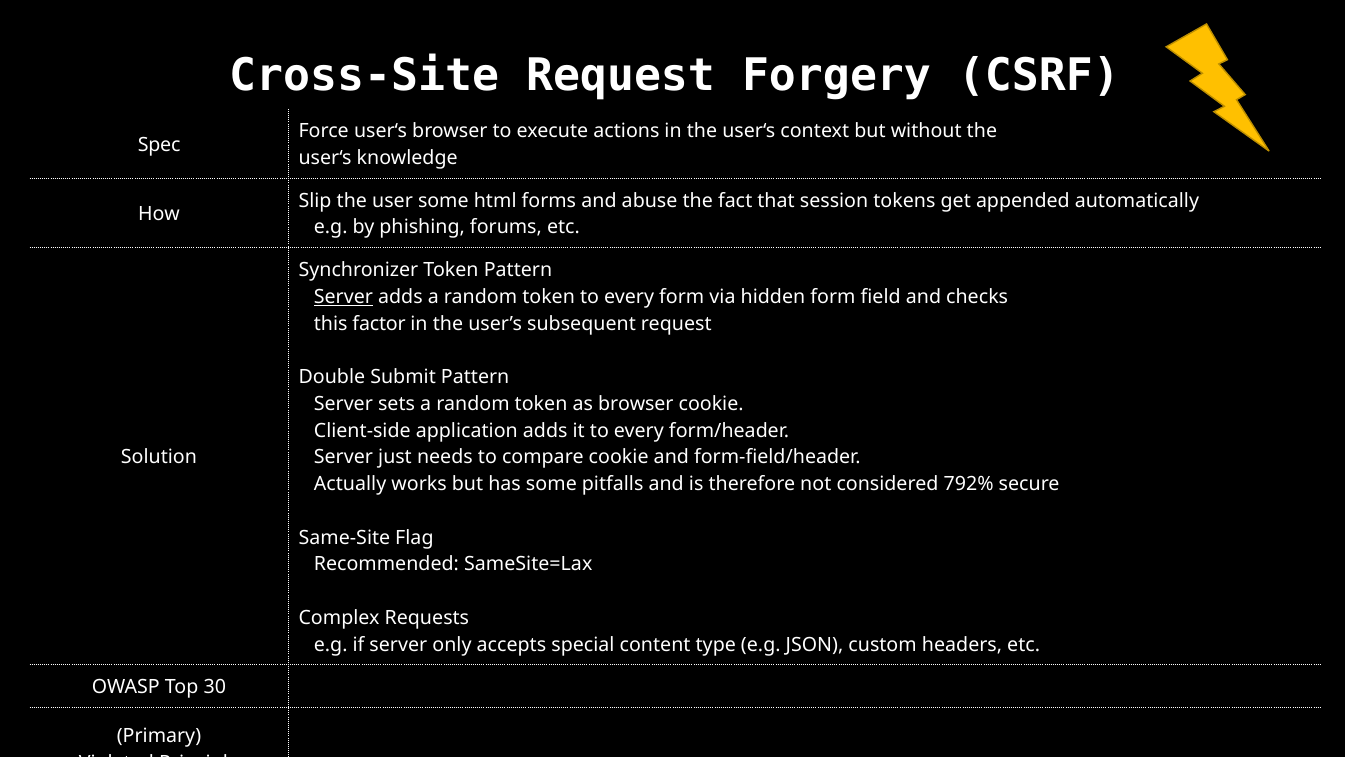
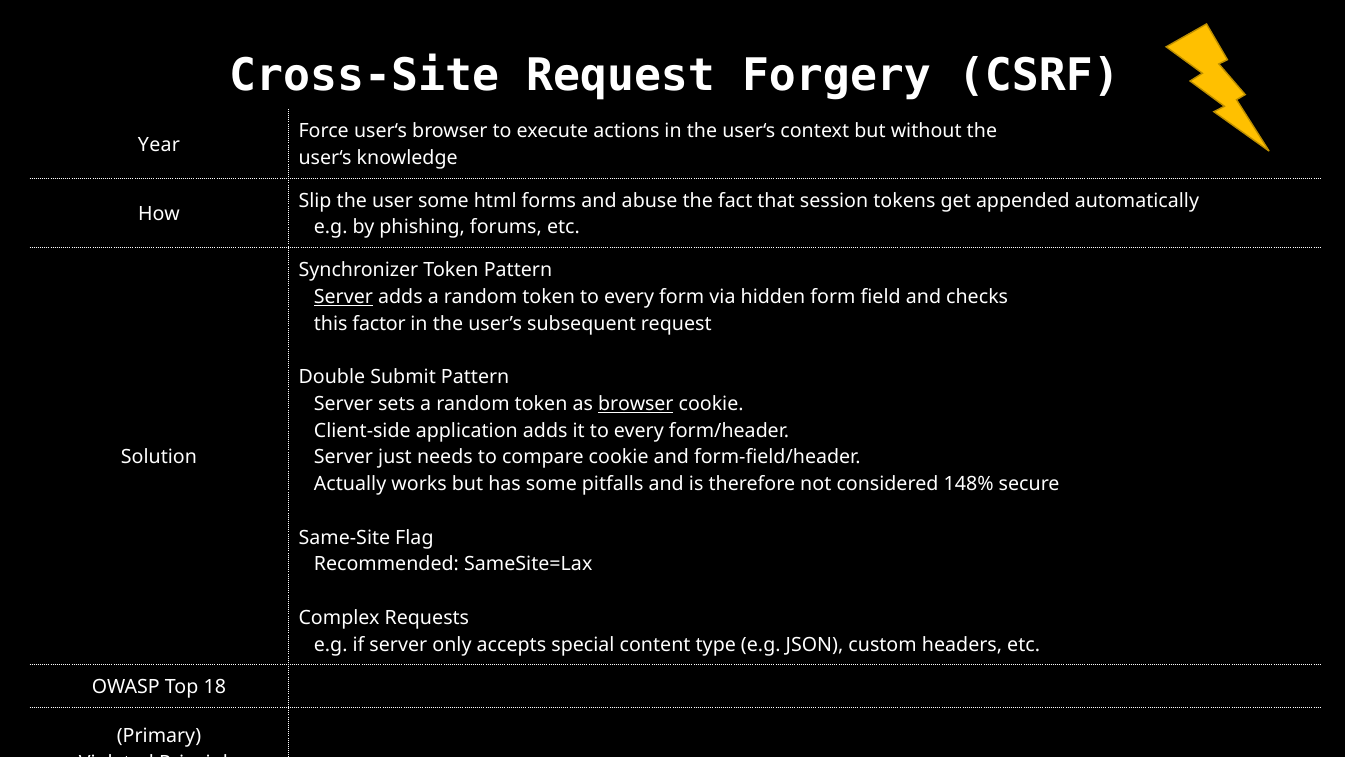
Spec: Spec -> Year (159, 145)
browser underline: none -> present (636, 404)
792%: 792% -> 148% (969, 484)
30: 30 -> 18 (215, 687)
